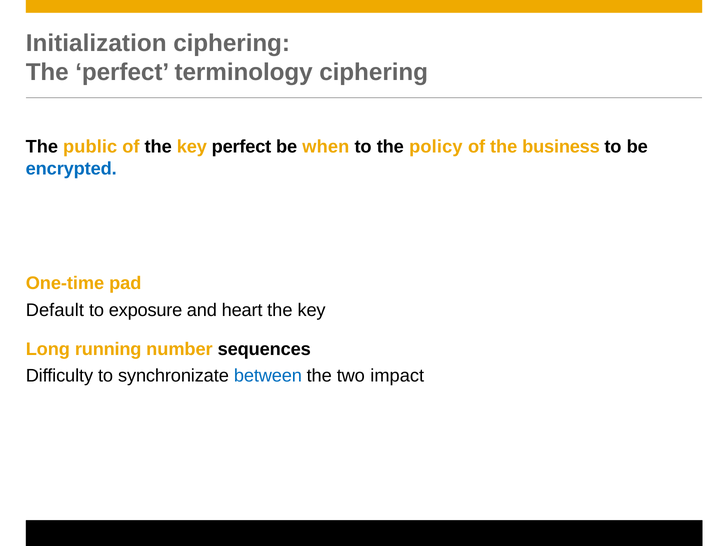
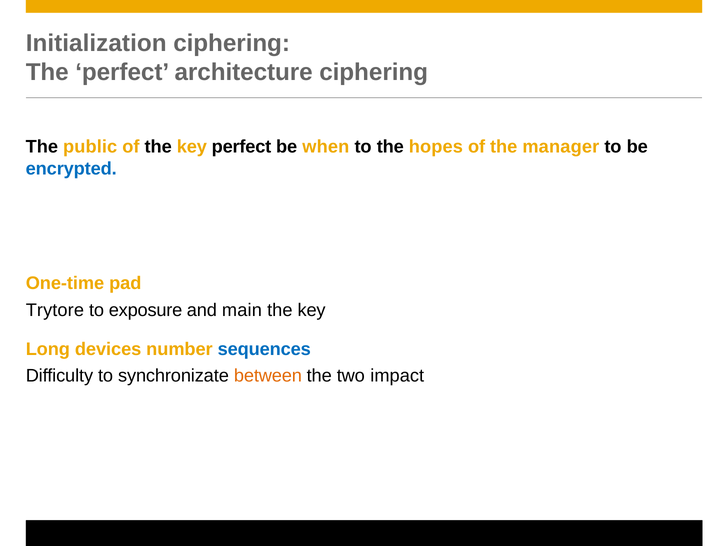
terminology: terminology -> architecture (244, 72)
policy: policy -> hopes (436, 147)
business: business -> manager (561, 147)
Default: Default -> Trytore (55, 310)
heart: heart -> main (242, 310)
running: running -> devices (108, 349)
sequences colour: black -> blue (264, 349)
between colour: blue -> orange (268, 376)
